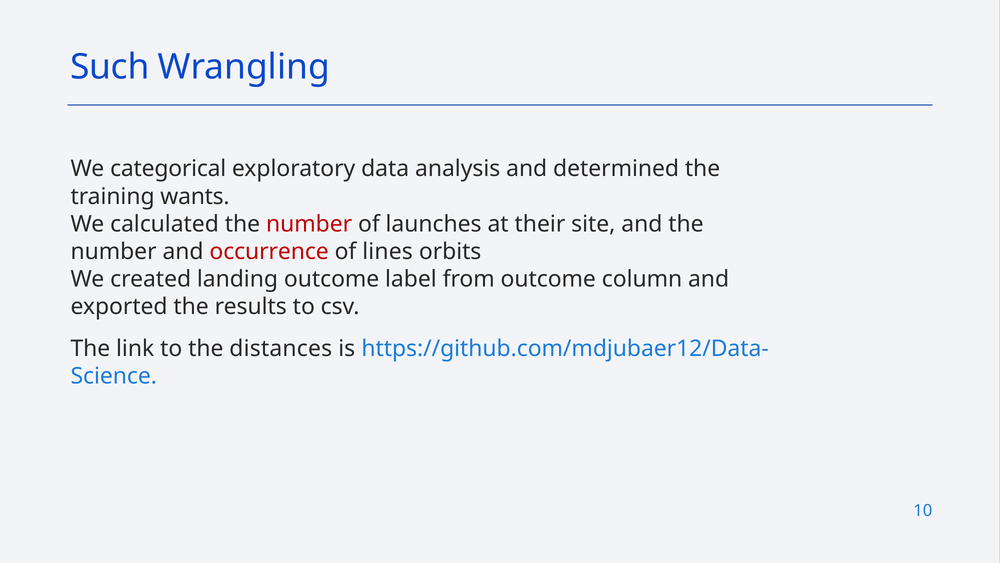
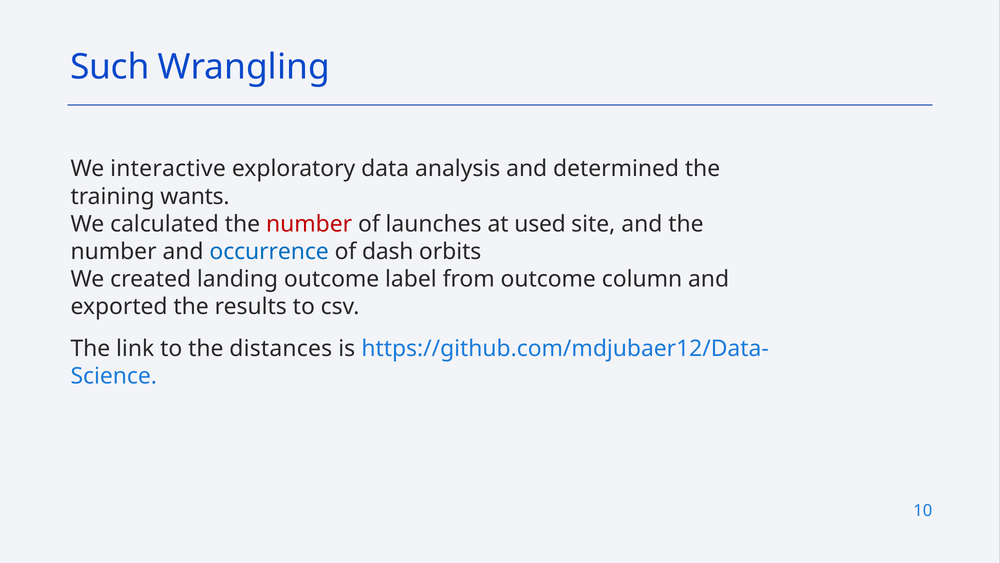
categorical: categorical -> interactive (168, 169)
their: their -> used (540, 224)
occurrence colour: red -> blue (269, 251)
lines: lines -> dash (388, 251)
